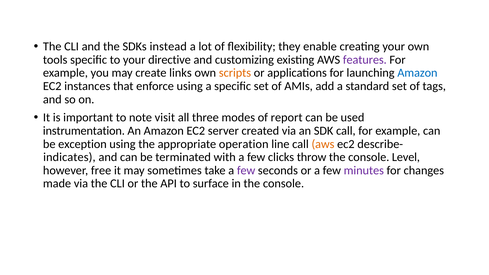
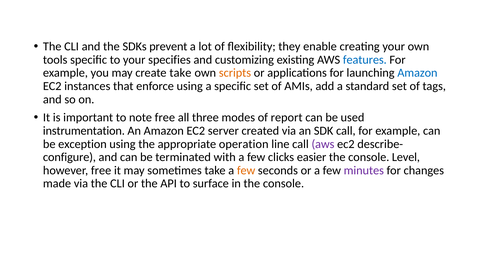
instead: instead -> prevent (168, 47)
directive: directive -> specifies (169, 60)
features colour: purple -> blue (365, 60)
create links: links -> take (180, 73)
note visit: visit -> free (165, 118)
aws colour: orange -> purple (323, 144)
indicates: indicates -> configure (69, 157)
throw: throw -> easier (312, 157)
few colour: purple -> orange (246, 170)
